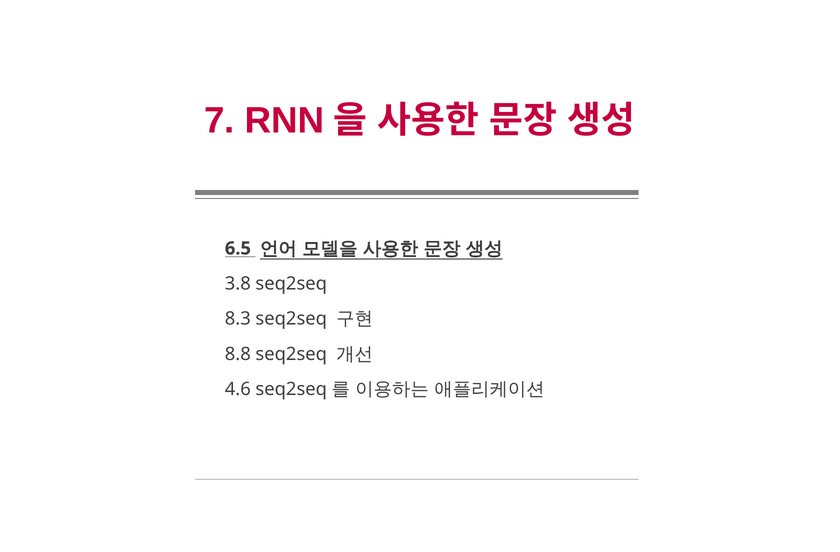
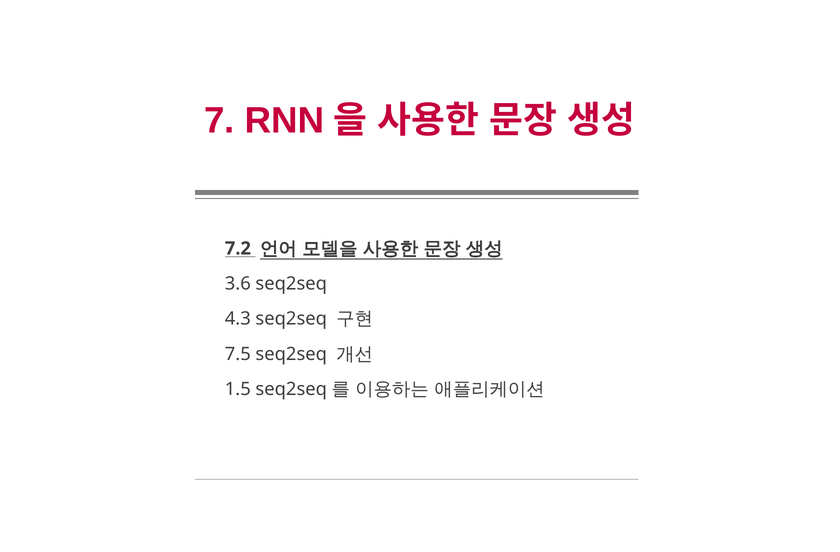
6.5: 6.5 -> 7.2 (238, 248)
3.8: 3.8 -> 3.6 (238, 283)
8.3: 8.3 -> 4.3 (238, 319)
8.8: 8.8 -> 7.5 (238, 354)
4.6: 4.6 -> 1.5 (238, 389)
